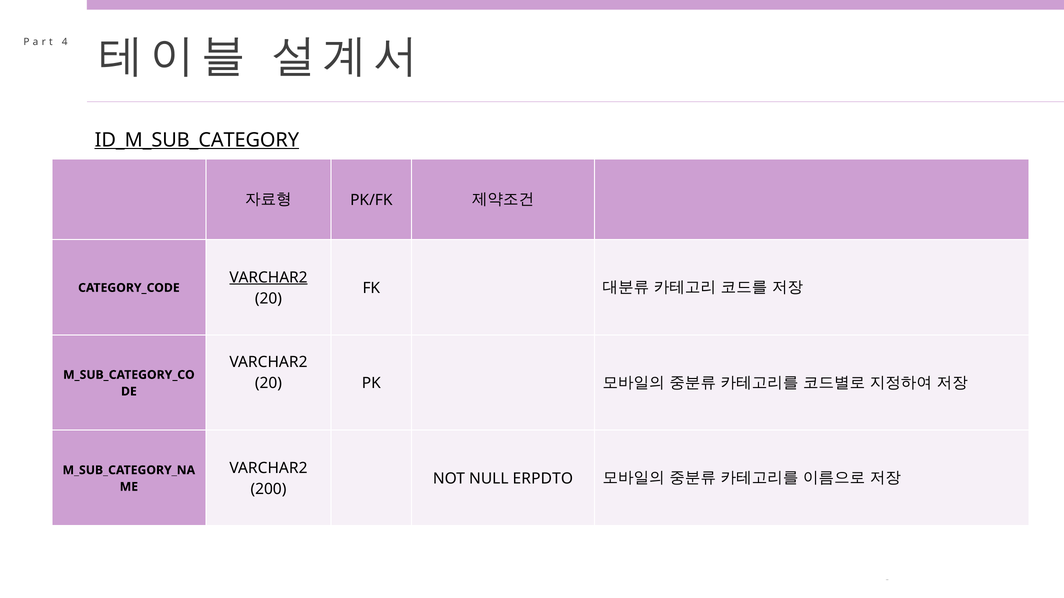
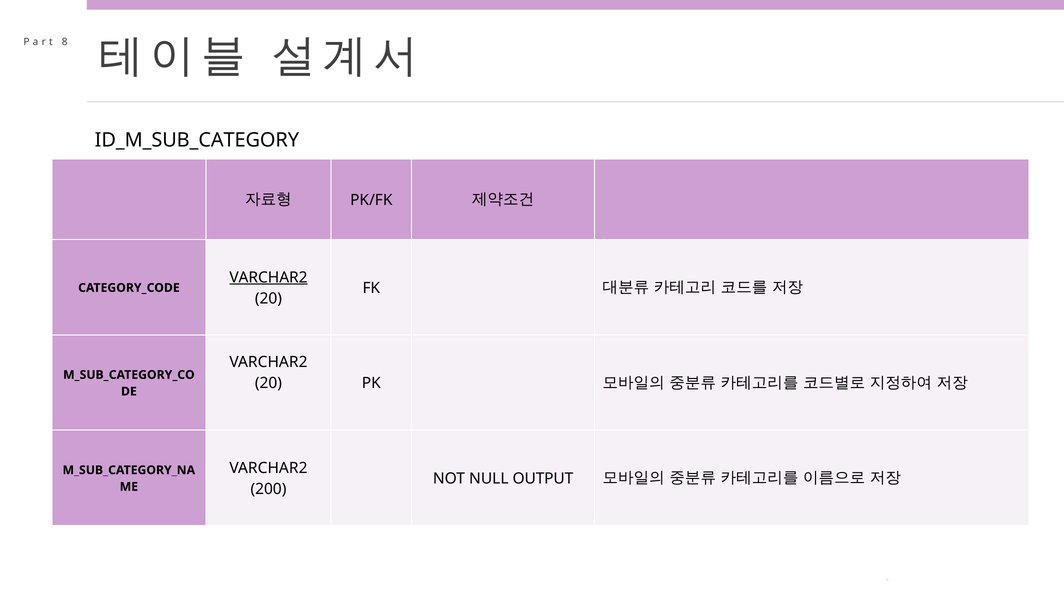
4: 4 -> 8 (65, 42)
ID_M_SUB_CATEGORY underline: present -> none (197, 140)
ERPDTO: ERPDTO -> OUTPUT (543, 479)
